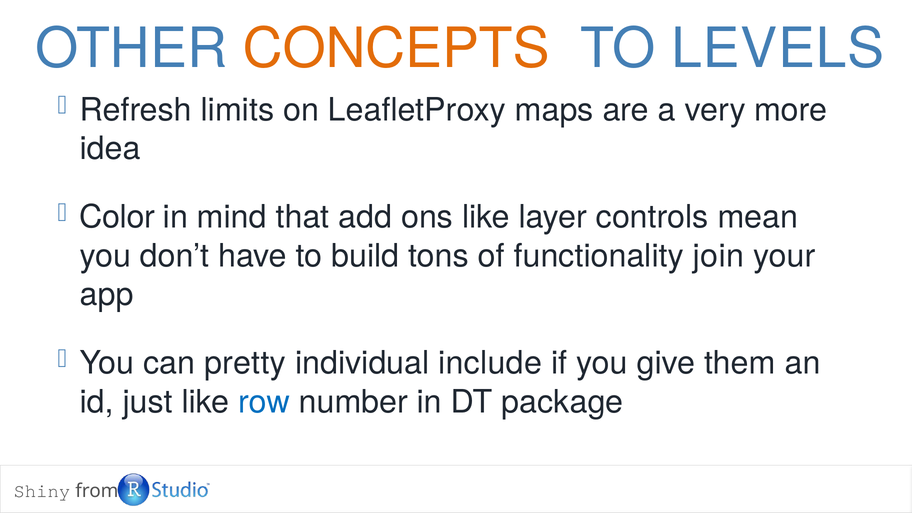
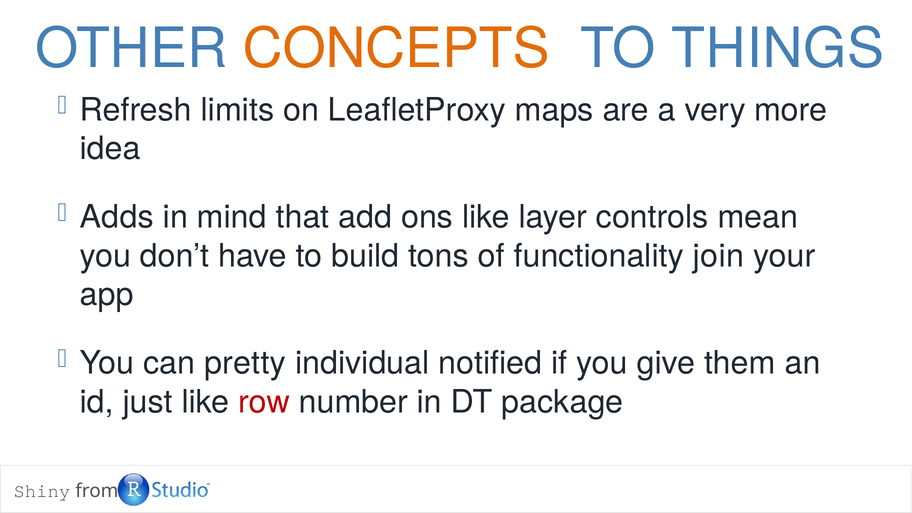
LEVELS: LEVELS -> THINGS (778, 49)
Color: Color -> Adds (117, 217)
include: include -> notified (490, 363)
row colour: blue -> red (264, 402)
